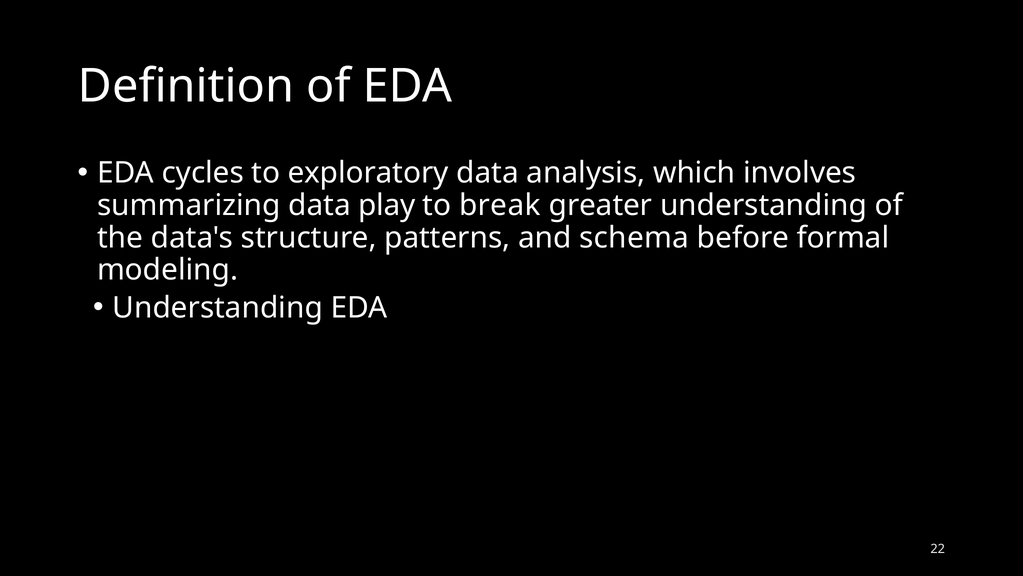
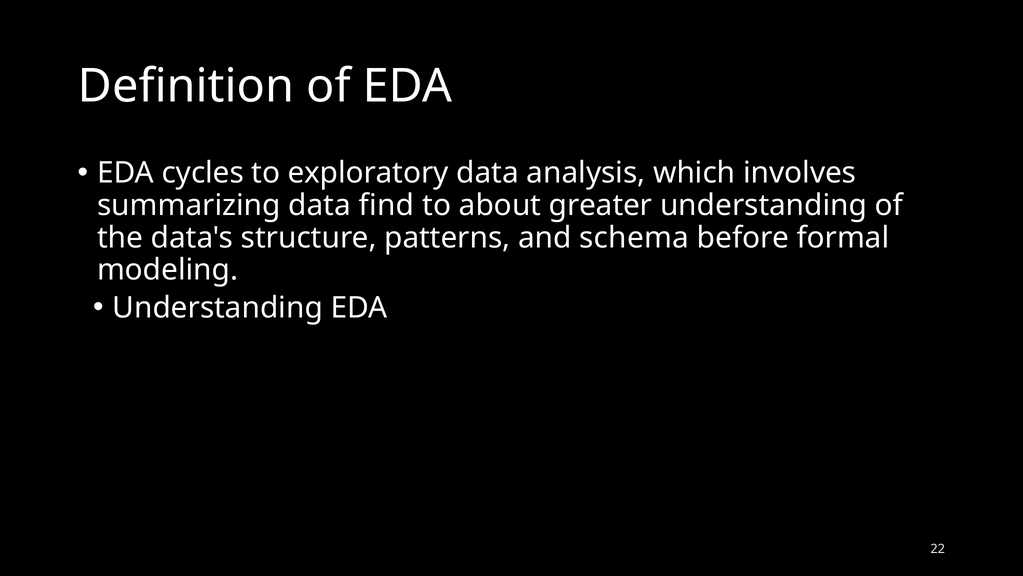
play: play -> find (386, 205)
break: break -> about (500, 205)
